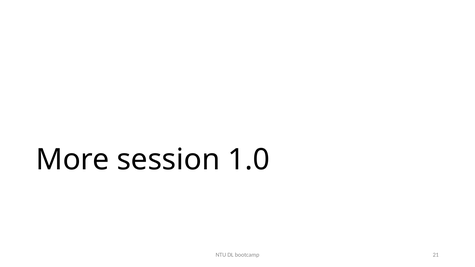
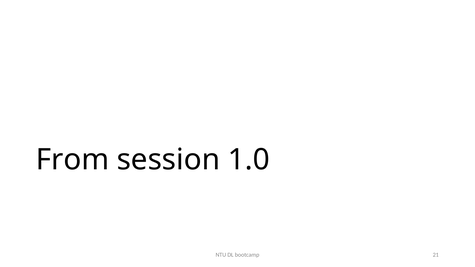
More: More -> From (73, 160)
